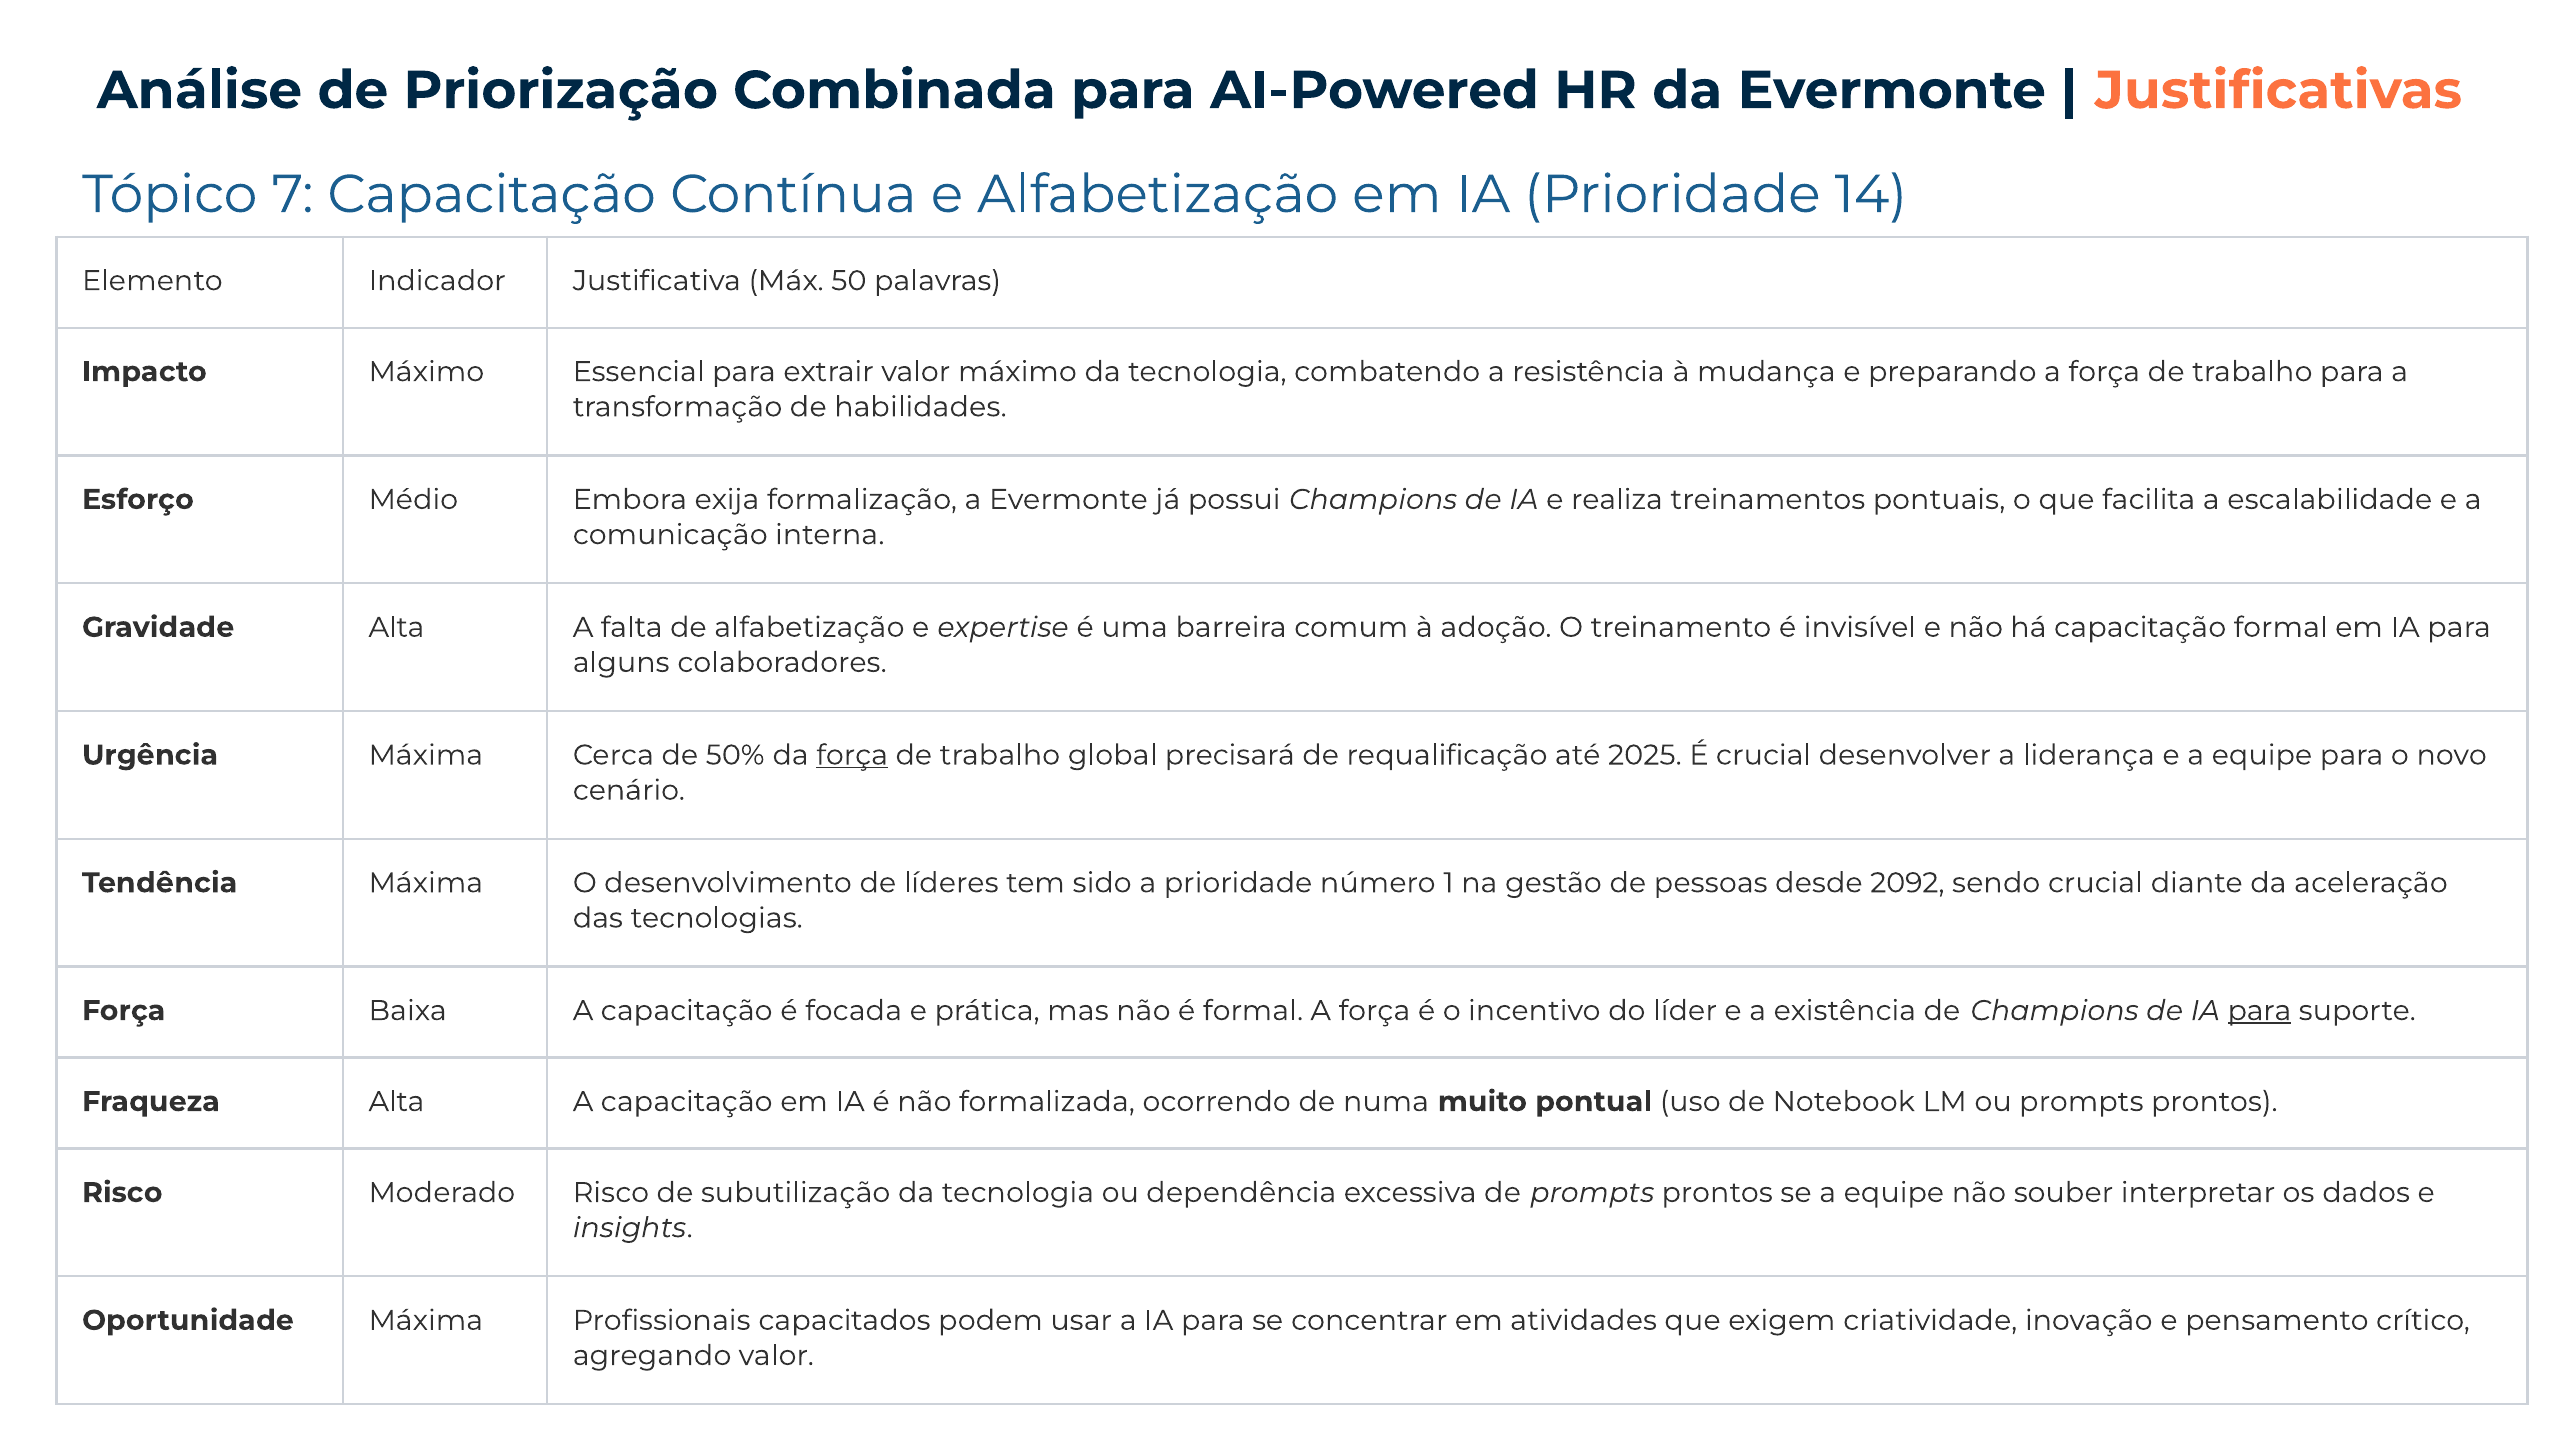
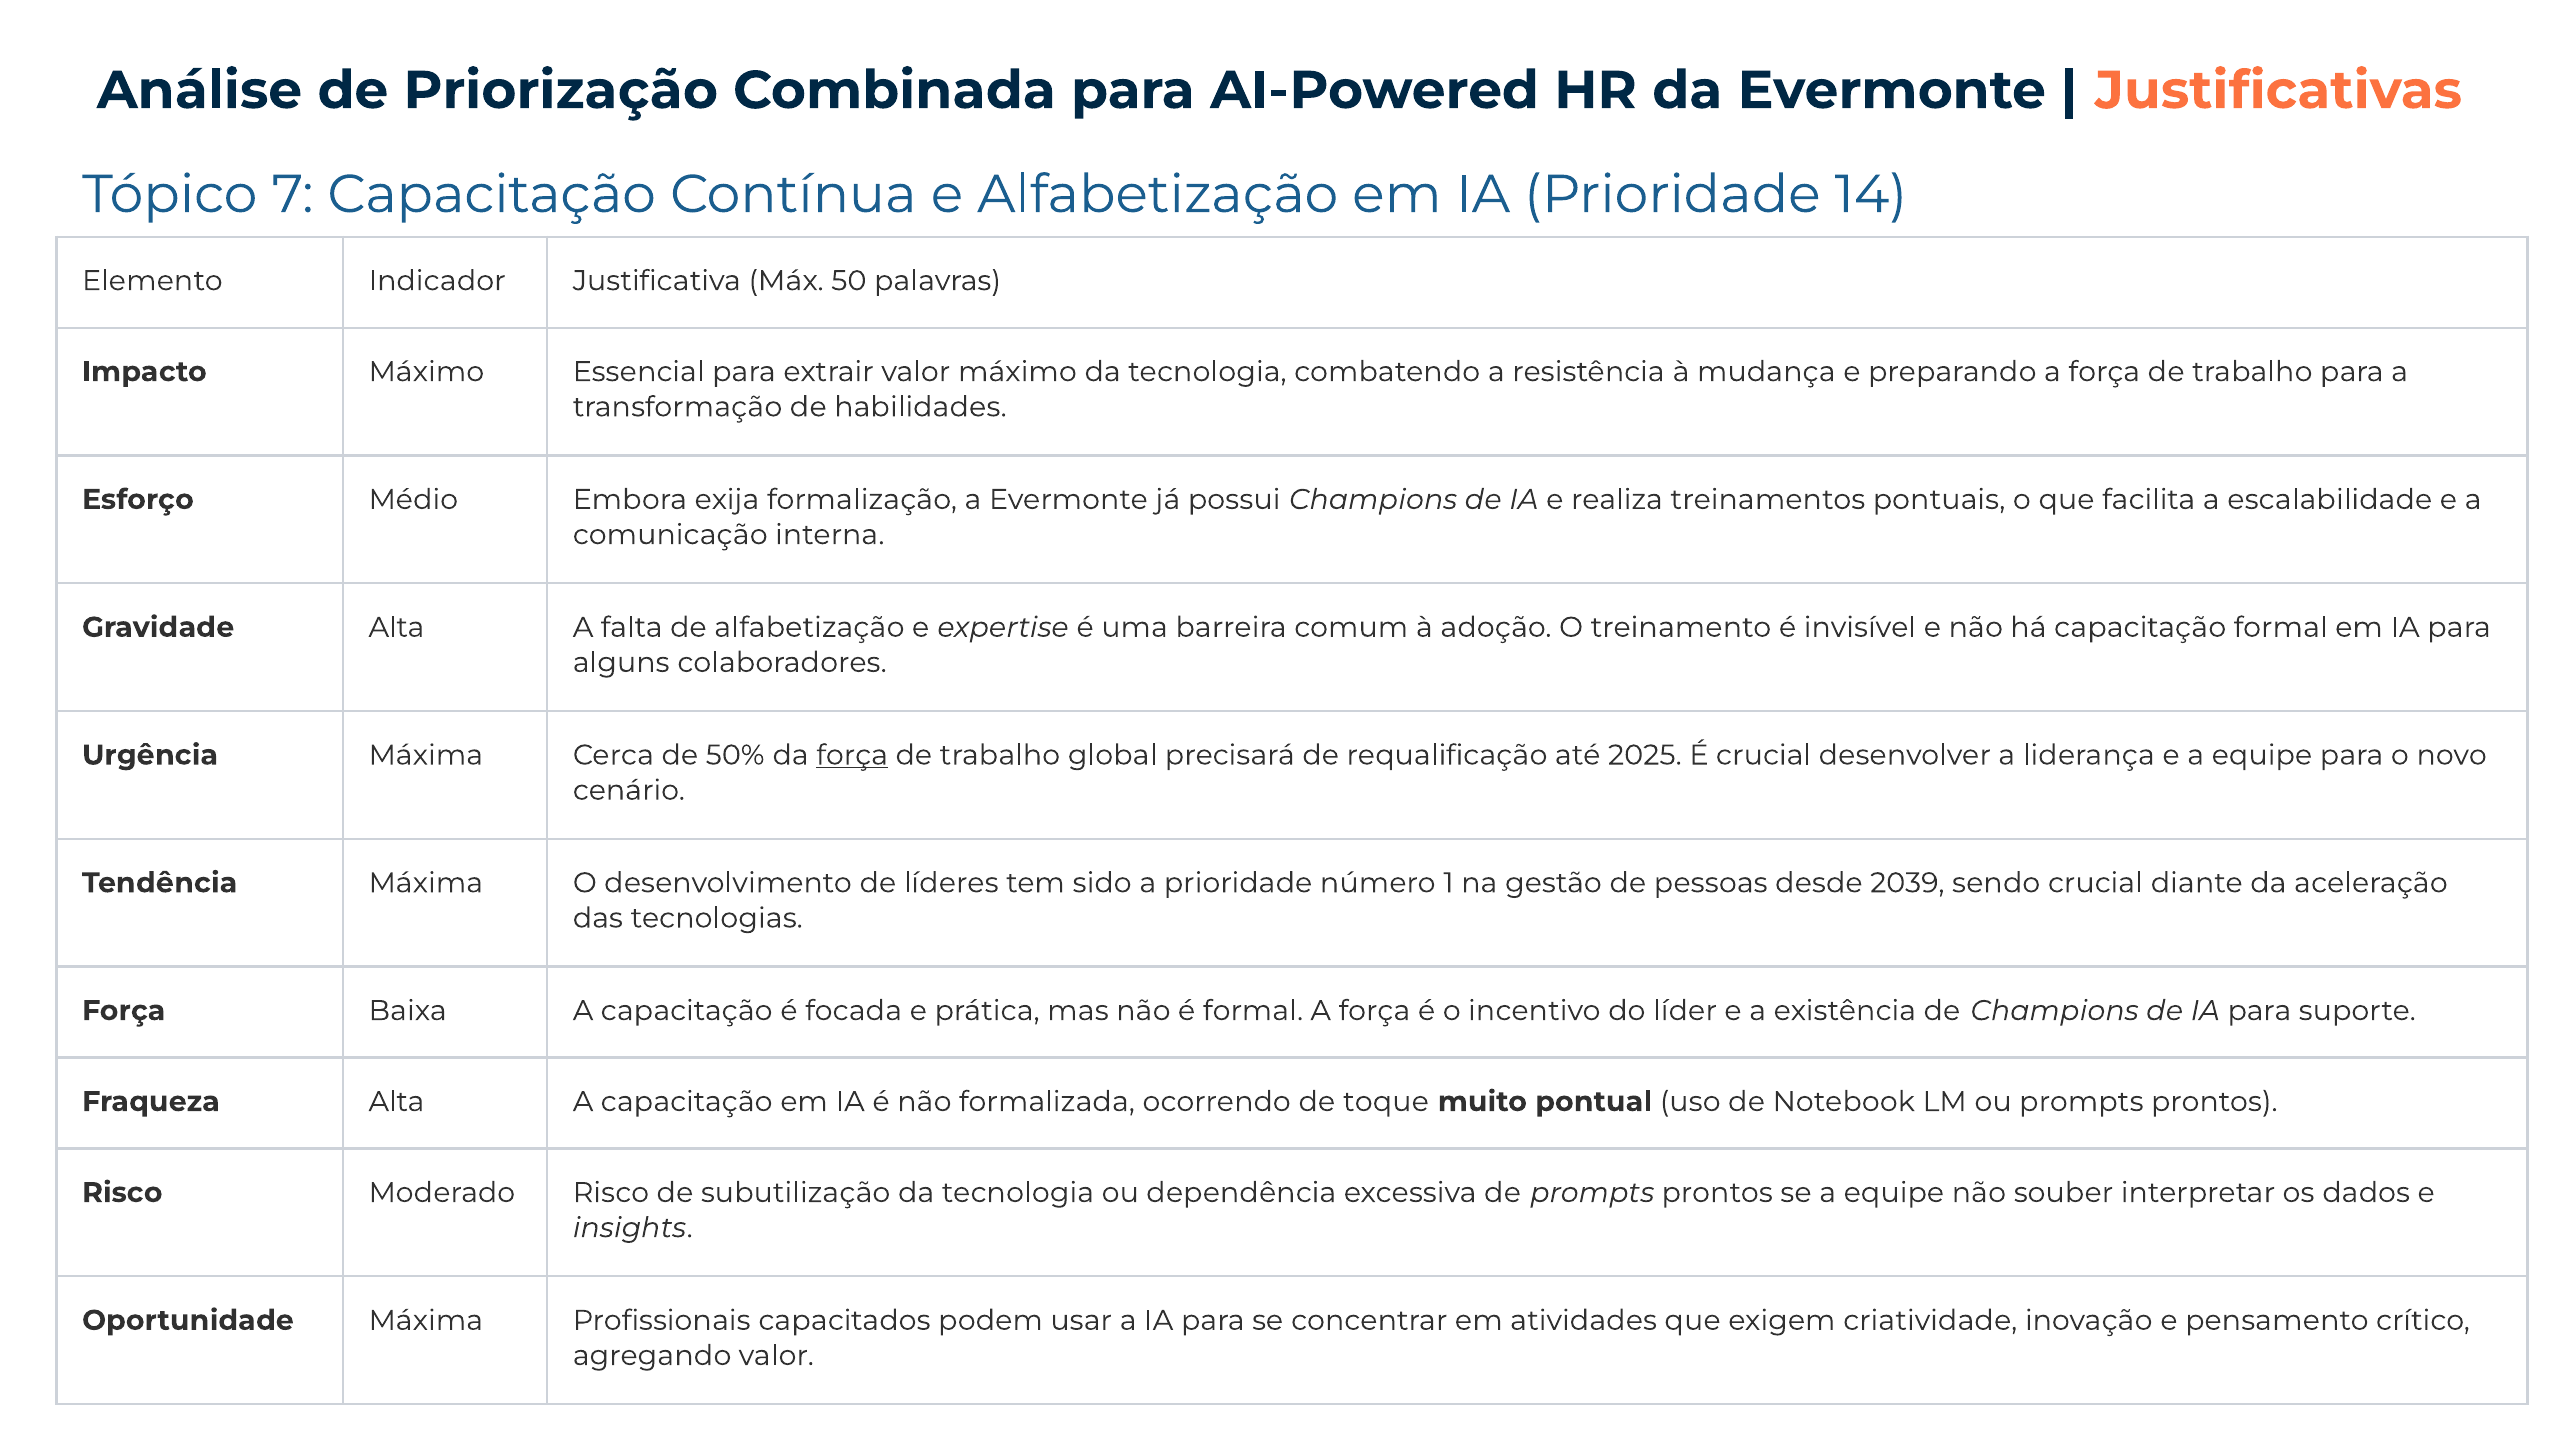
2092: 2092 -> 2039 (1907, 883)
para underline: present -> none (2259, 1011)
numa: numa -> toque (1386, 1102)
